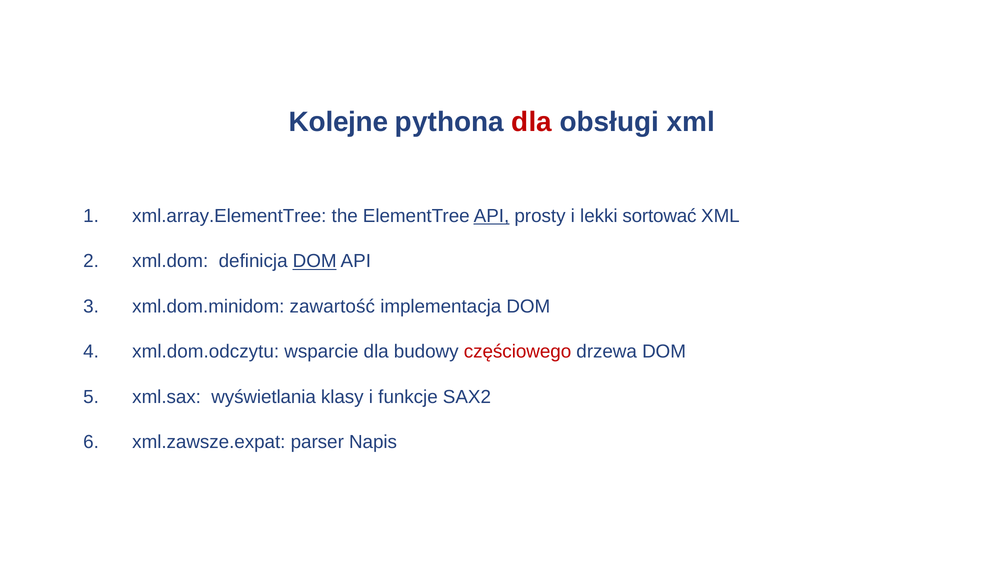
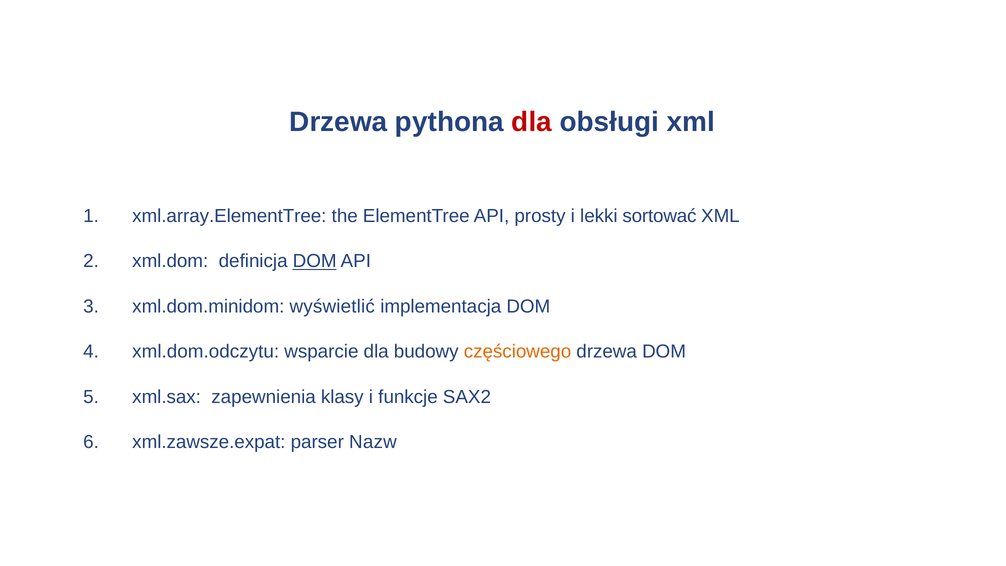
Kolejne: Kolejne -> Drzewa (338, 122)
API underline: present -> none (492, 216)
zawartość: zawartość -> wyświetlić (332, 306)
częściowego colour: red -> orange (518, 352)
wyświetlania: wyświetlania -> zapewnienia (264, 397)
Napis: Napis -> Nazw (373, 442)
